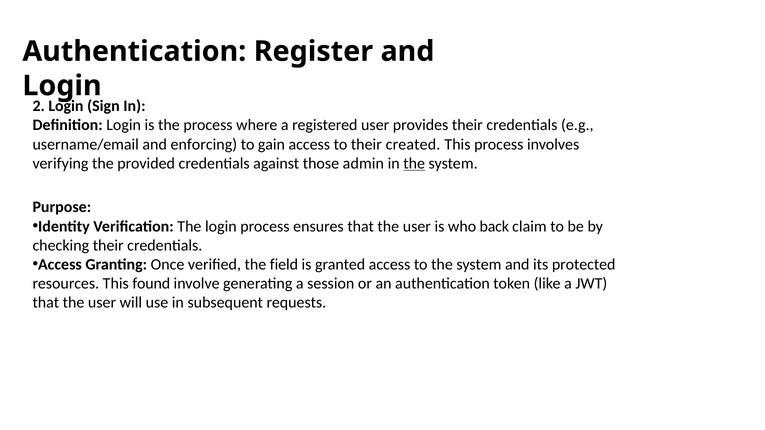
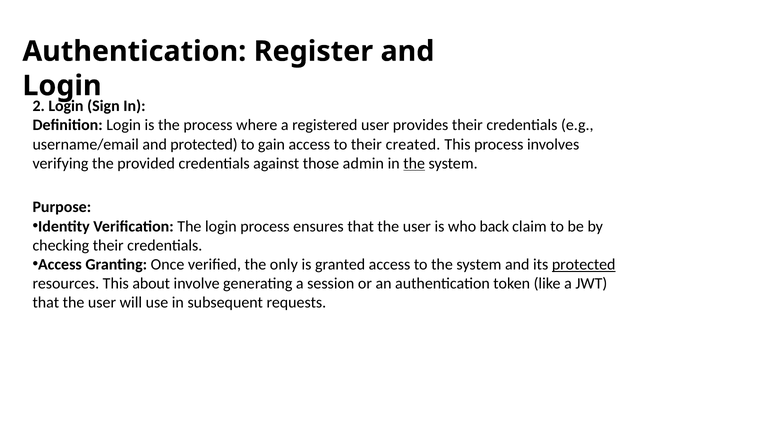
and enforcing: enforcing -> protected (204, 144)
field: field -> only (284, 265)
protected underline: none -> present (584, 265)
found: found -> about (151, 284)
